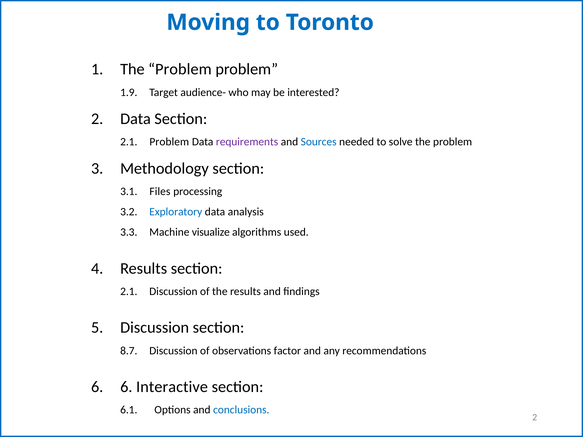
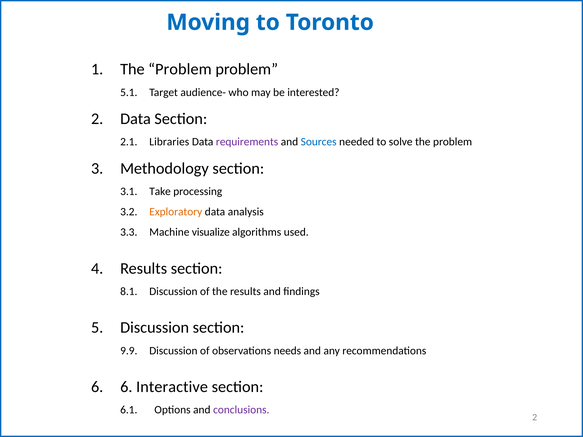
1.9: 1.9 -> 5.1 (129, 92)
2.1 Problem: Problem -> Libraries (169, 142)
Files: Files -> Take (160, 191)
Exploratory colour: blue -> orange (176, 212)
2.1: 2.1 -> 8.1 (129, 292)
8.7: 8.7 -> 9.9 (129, 351)
factor: factor -> needs (287, 351)
conclusions colour: blue -> purple (241, 410)
